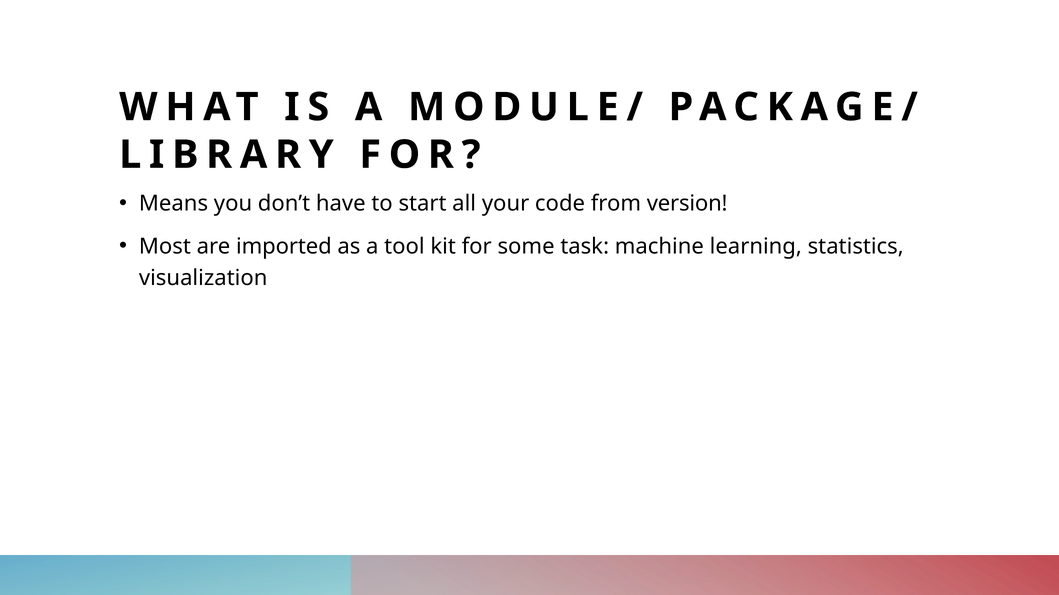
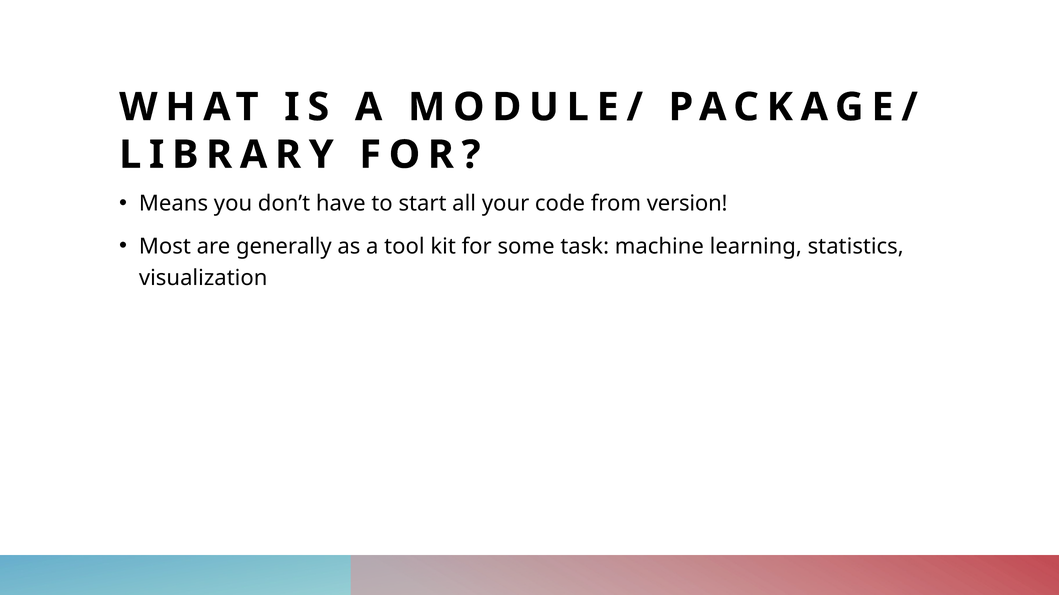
imported: imported -> generally (284, 247)
